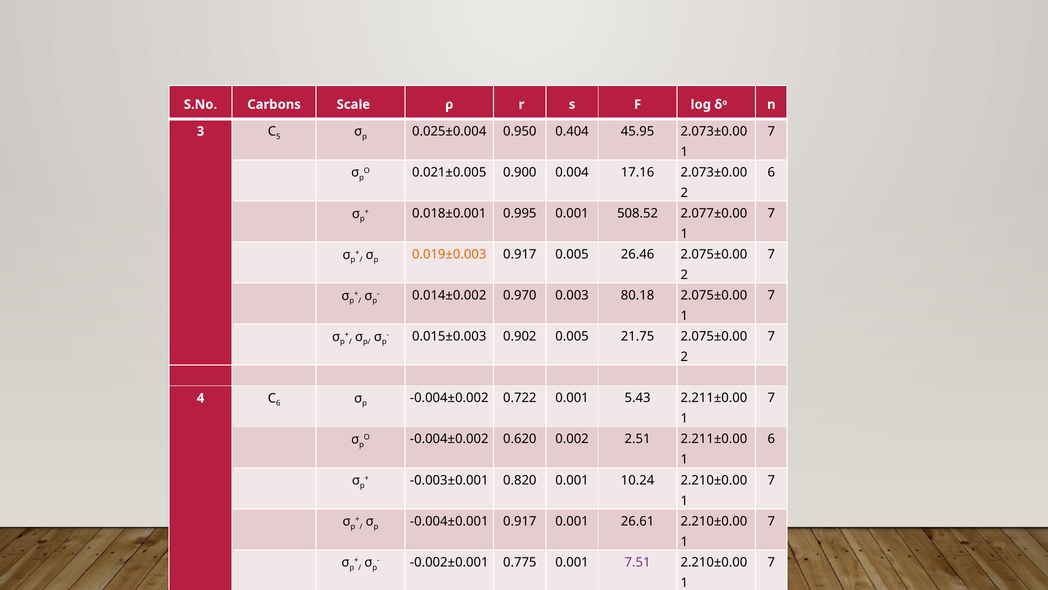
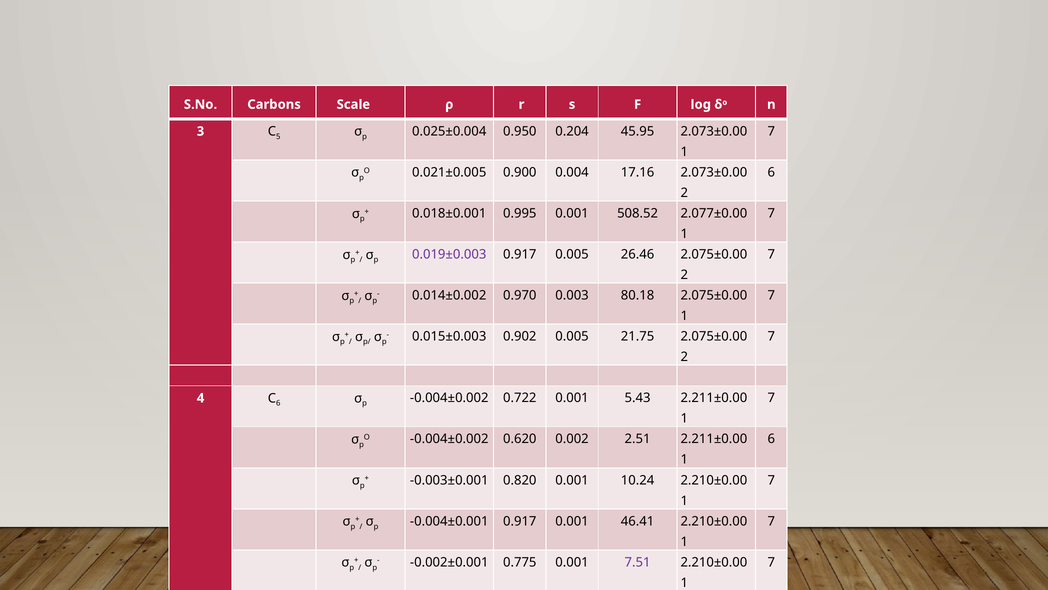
0.404: 0.404 -> 0.204 (572, 131)
0.019±0.003 colour: orange -> purple (449, 254)
26.61: 26.61 -> 46.41 (638, 521)
